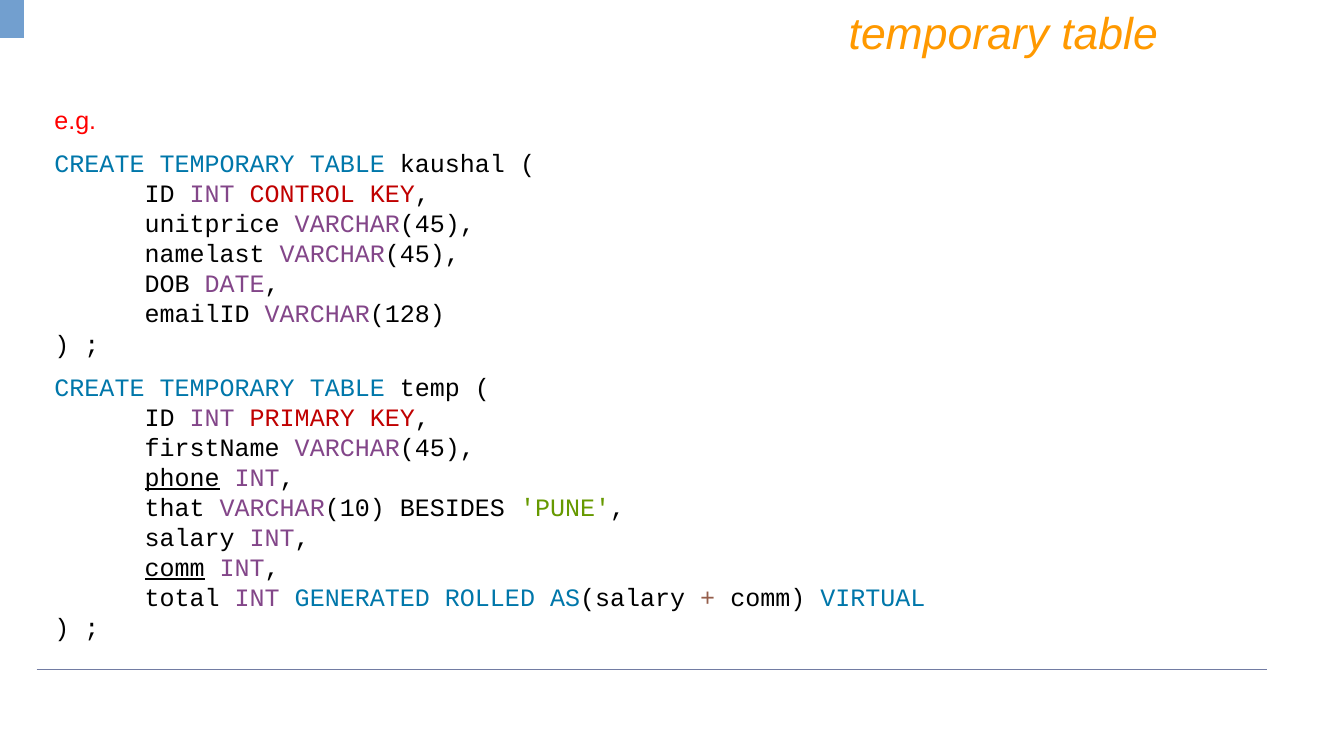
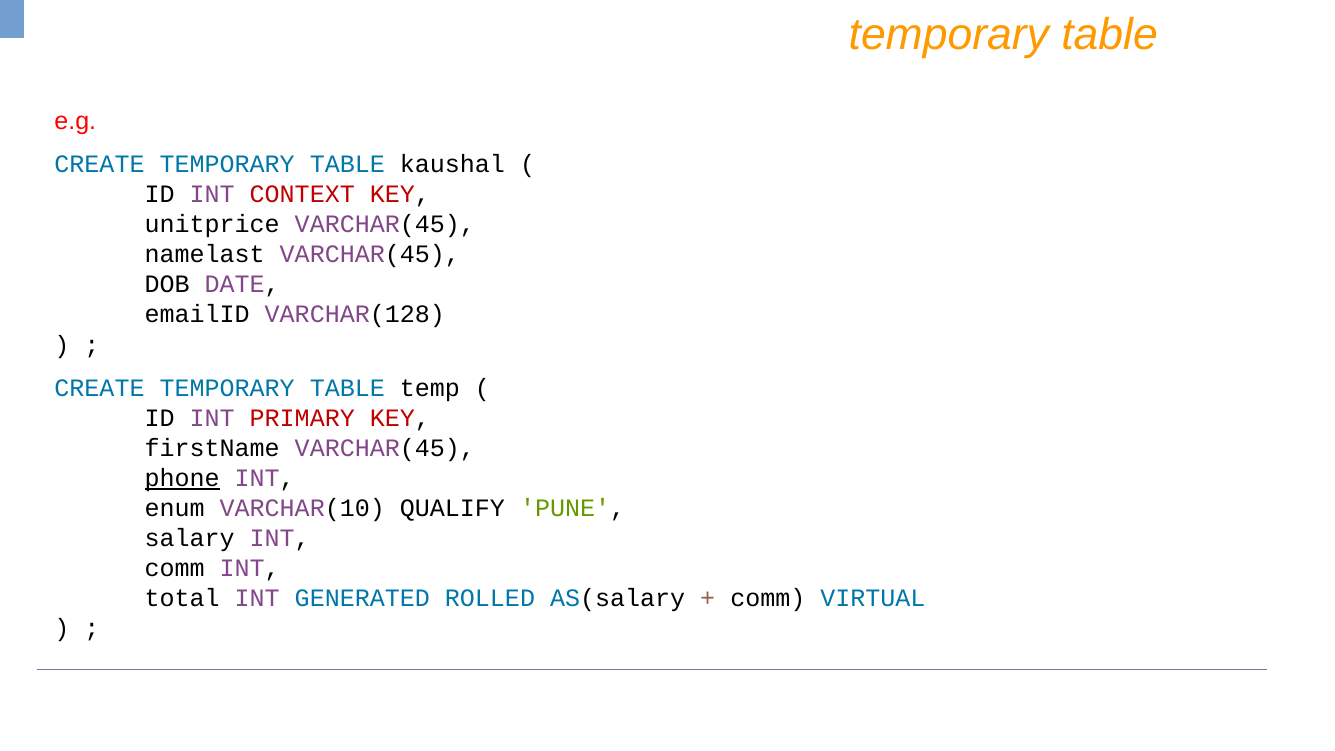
CONTROL: CONTROL -> CONTEXT (302, 195)
that: that -> enum (175, 508)
BESIDES: BESIDES -> QUALIFY (452, 508)
comm underline: present -> none (175, 568)
